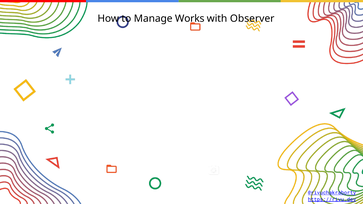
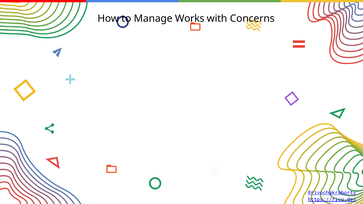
Observer: Observer -> Concerns (252, 19)
